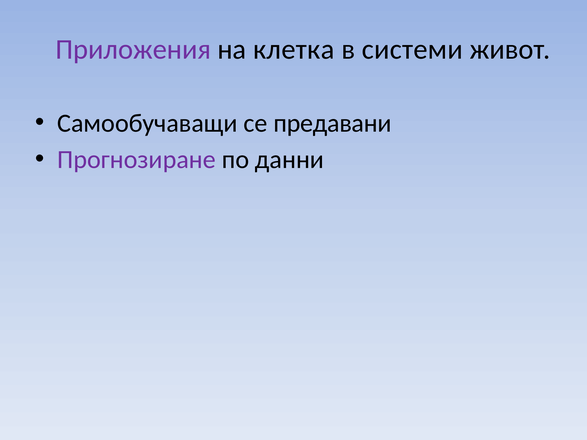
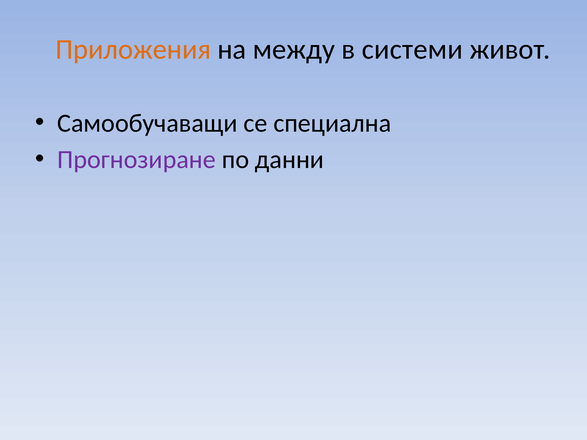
Приложения colour: purple -> orange (133, 49)
клетка: клетка -> между (294, 49)
предавани: предавани -> специална (332, 123)
